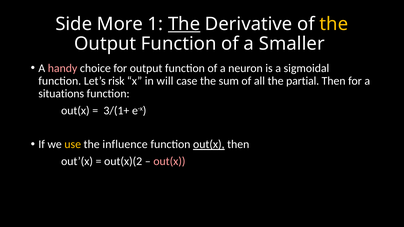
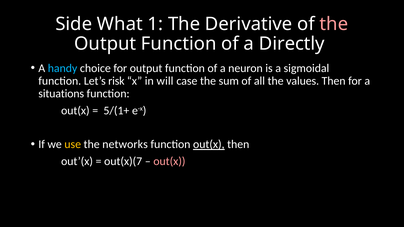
More: More -> What (120, 24)
The underline: present -> none (184, 24)
the colour: yellow -> pink (334, 24)
Smaller: Smaller -> Directly (292, 44)
handy colour: pink -> light blue (63, 68)
partial: partial -> values (303, 81)
3/(1+: 3/(1+ -> 5/(1+ (116, 111)
influence: influence -> networks (125, 145)
out(x)(2: out(x)(2 -> out(x)(7 (123, 162)
